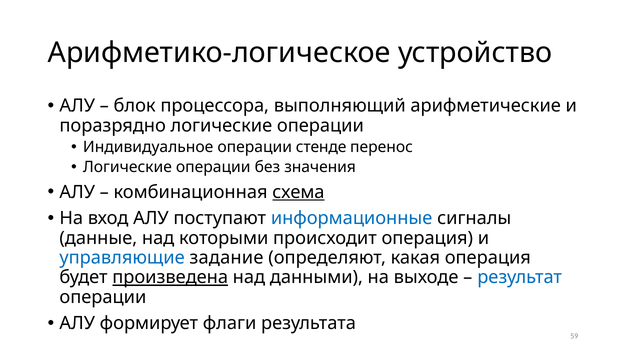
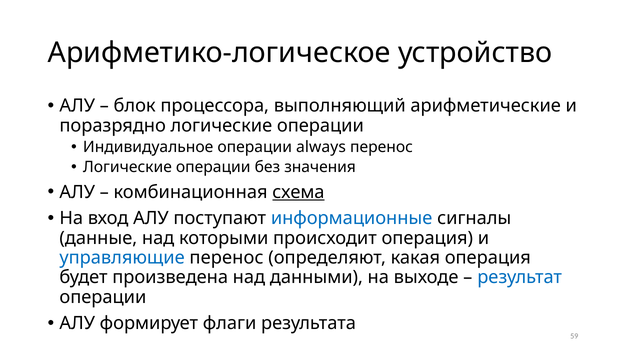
стенде: стенде -> always (321, 147)
управляющие задание: задание -> перенос (226, 258)
произведена underline: present -> none (170, 278)
